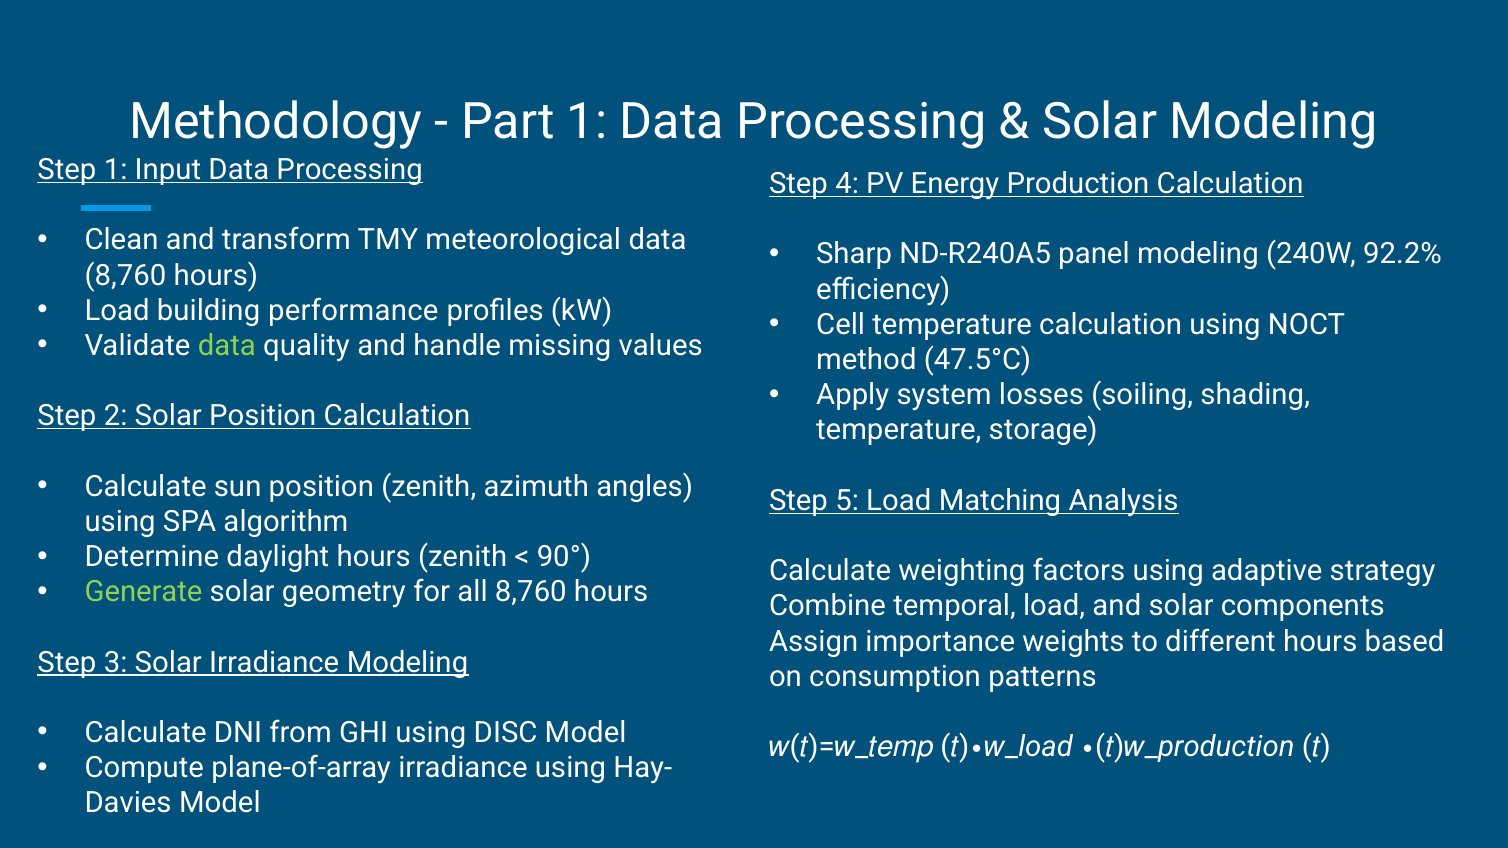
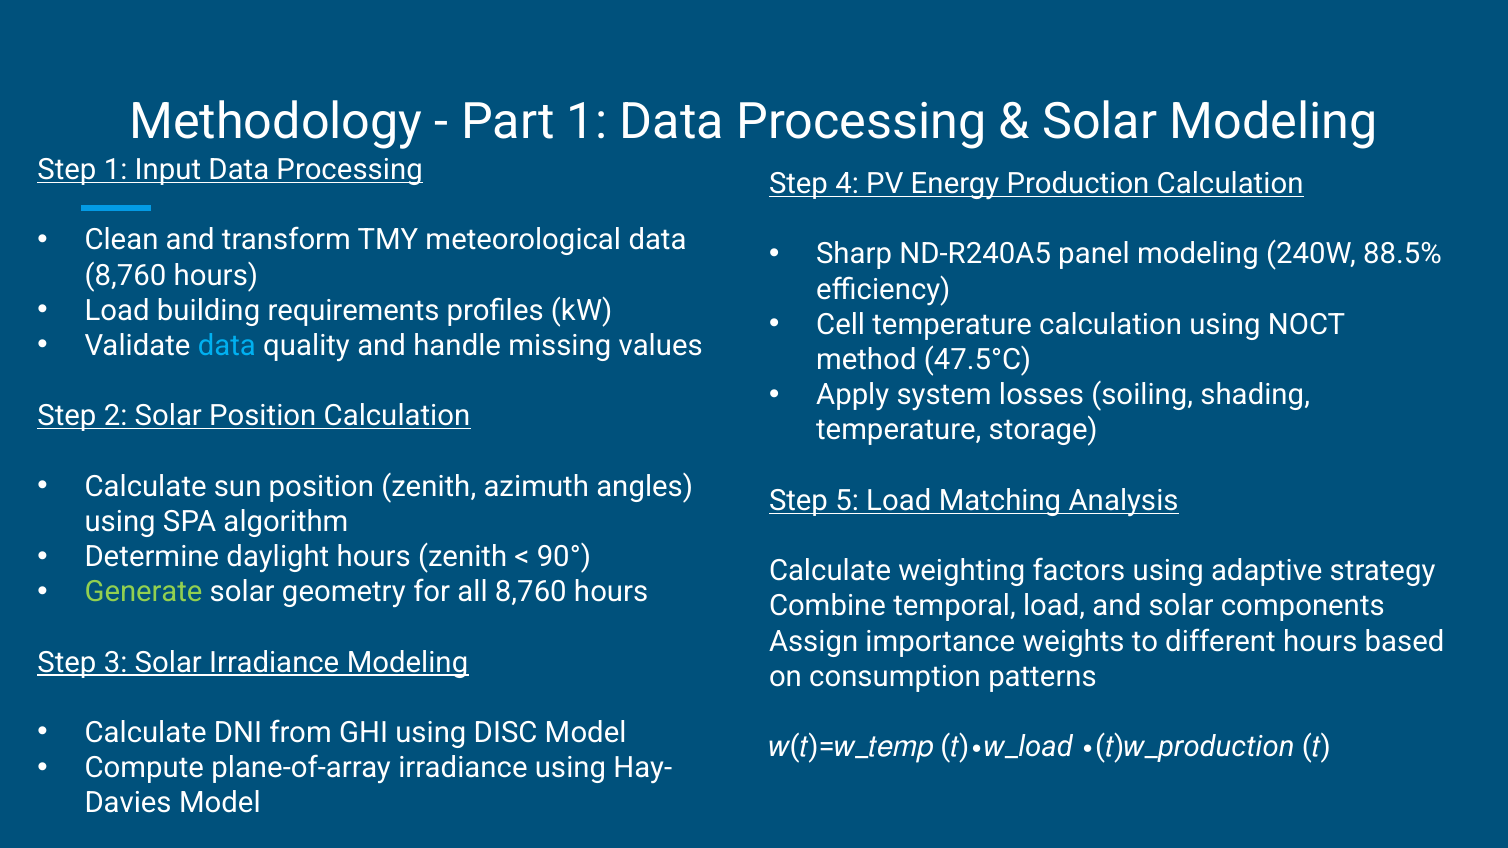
92.2%: 92.2% -> 88.5% (1402, 254)
performance: performance -> requirements (354, 311)
data colour: light green -> light blue (227, 346)
